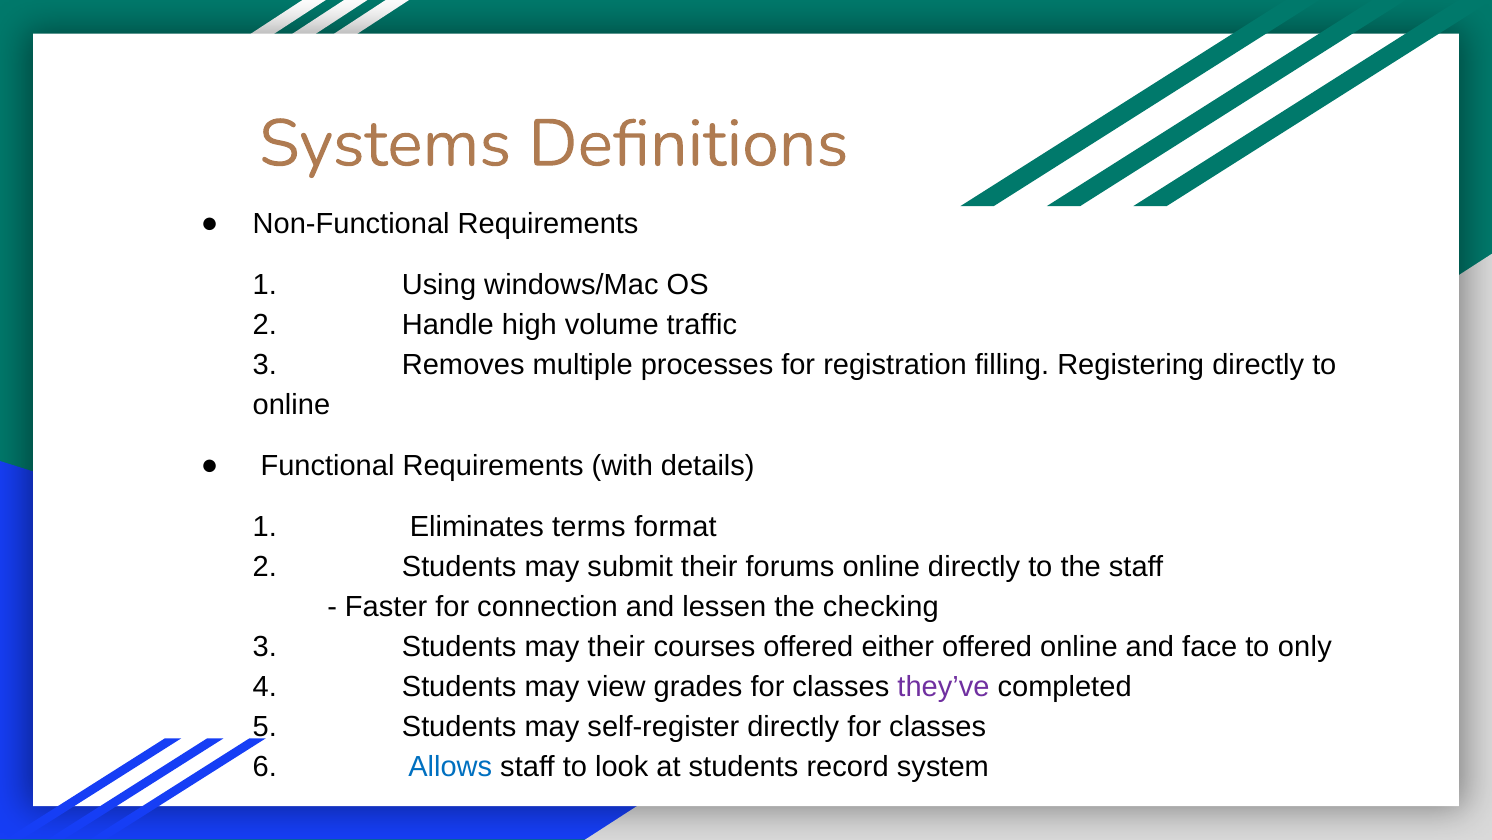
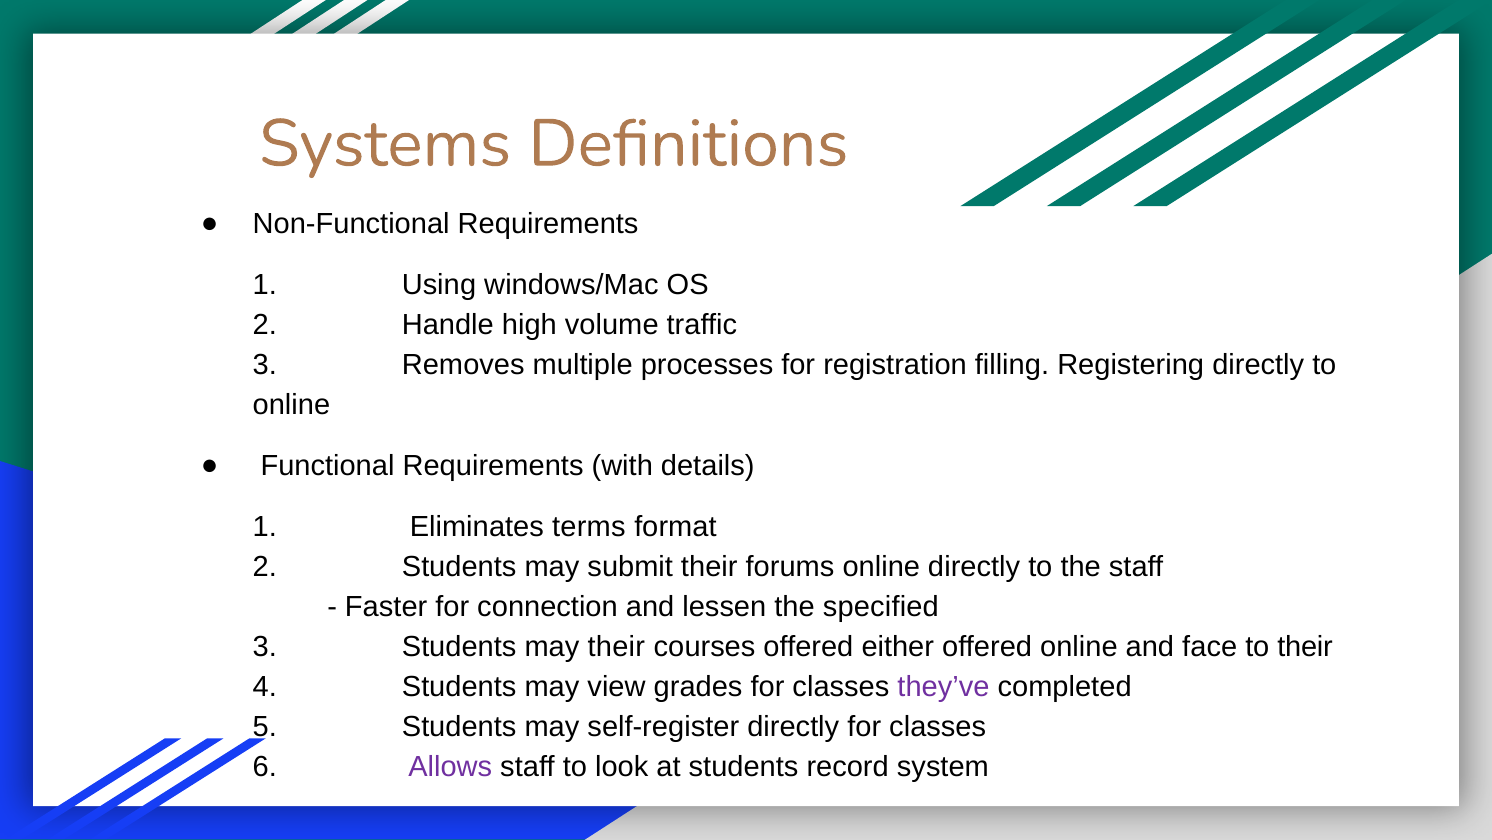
checking: checking -> specified (881, 606)
to only: only -> their (1305, 646)
Allows colour: blue -> purple (450, 766)
